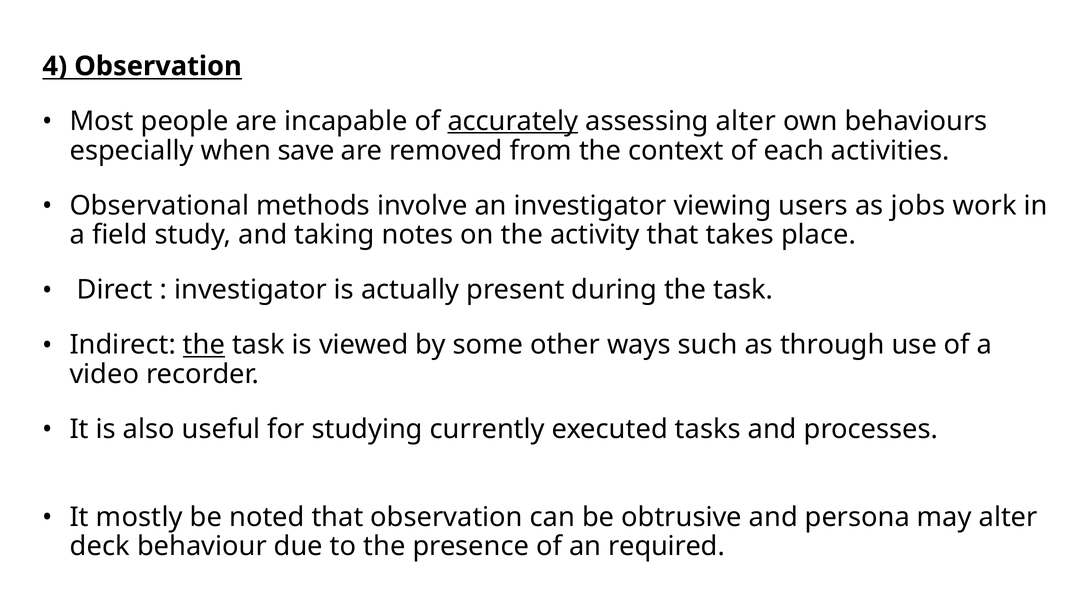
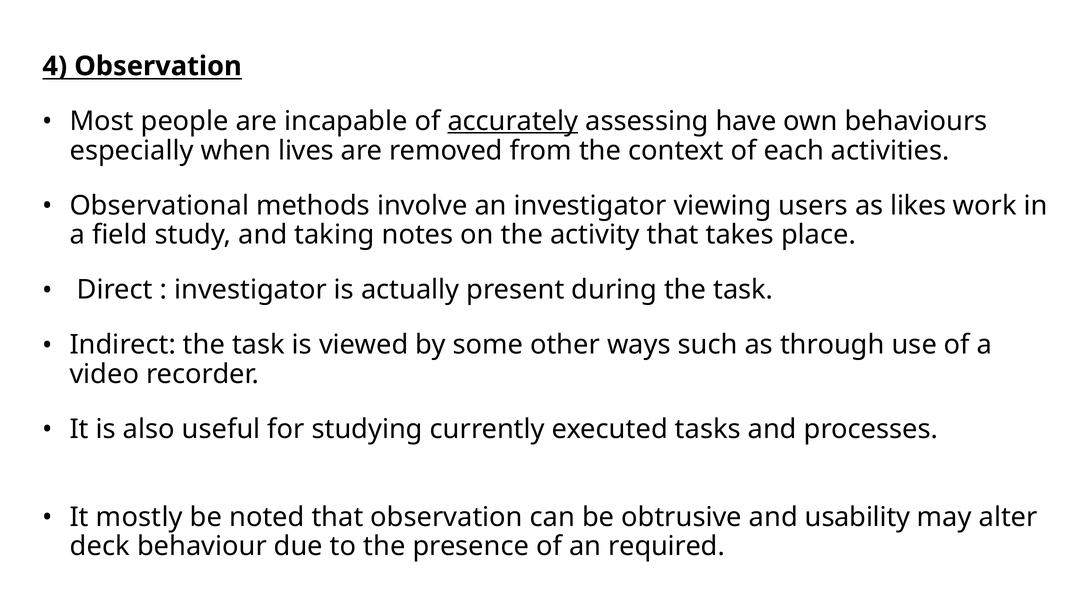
assessing alter: alter -> have (746, 121)
save: save -> lives (306, 151)
jobs: jobs -> likes (918, 206)
the underline: present -> none (204, 345)
persona: persona -> usability (857, 518)
